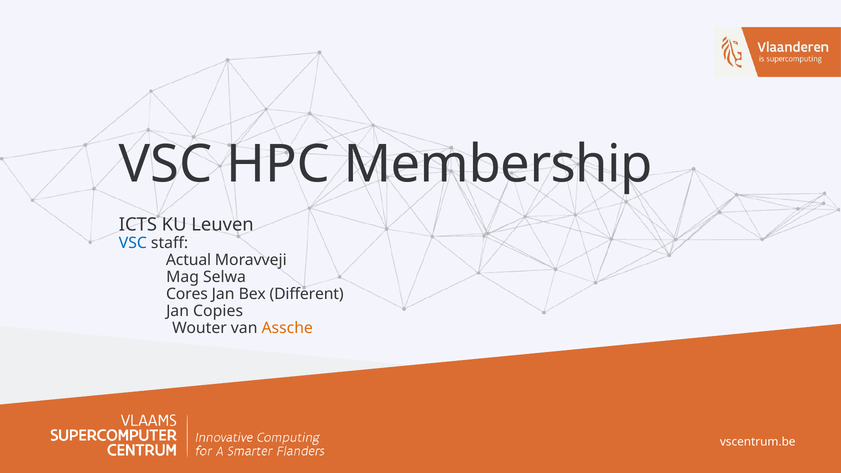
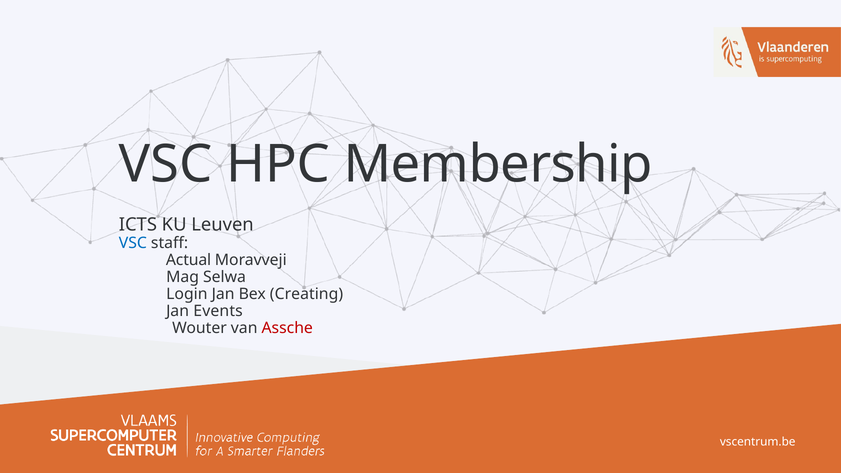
Cores: Cores -> Login (187, 294)
Different: Different -> Creating (306, 294)
Copies: Copies -> Events (218, 311)
Assche colour: orange -> red (287, 328)
